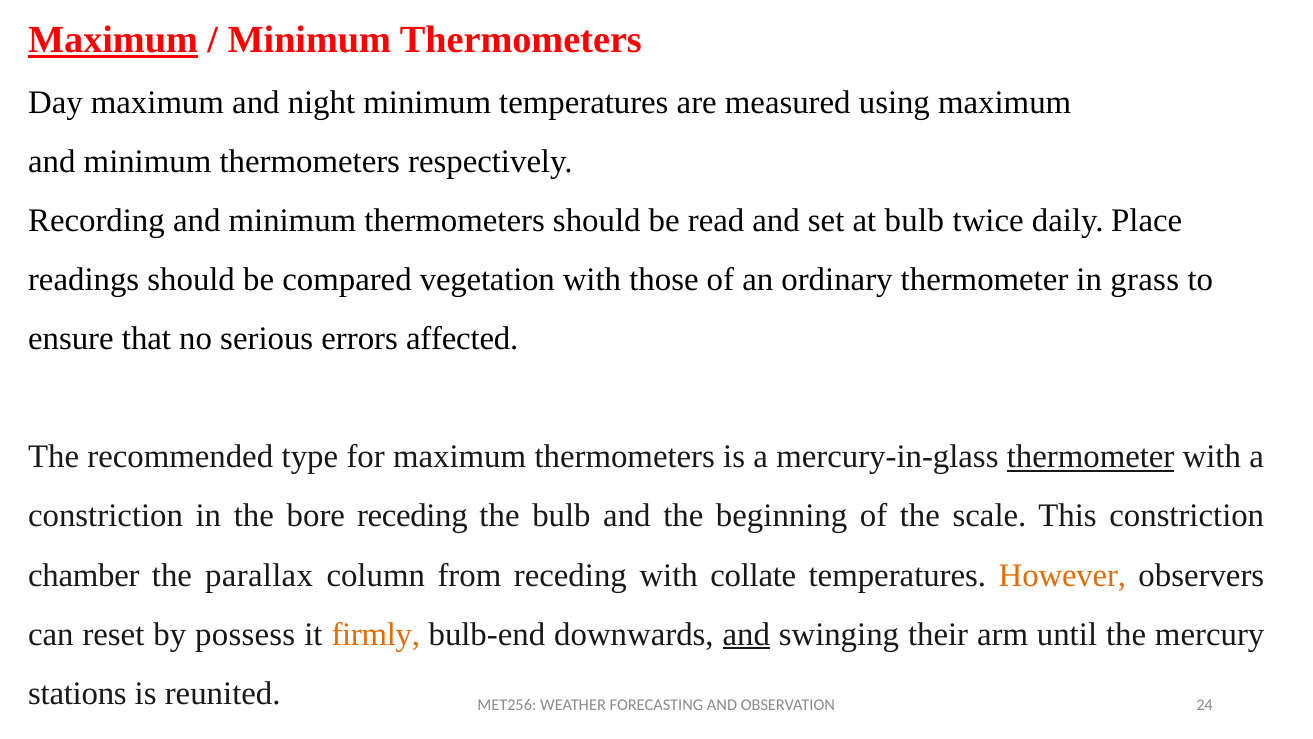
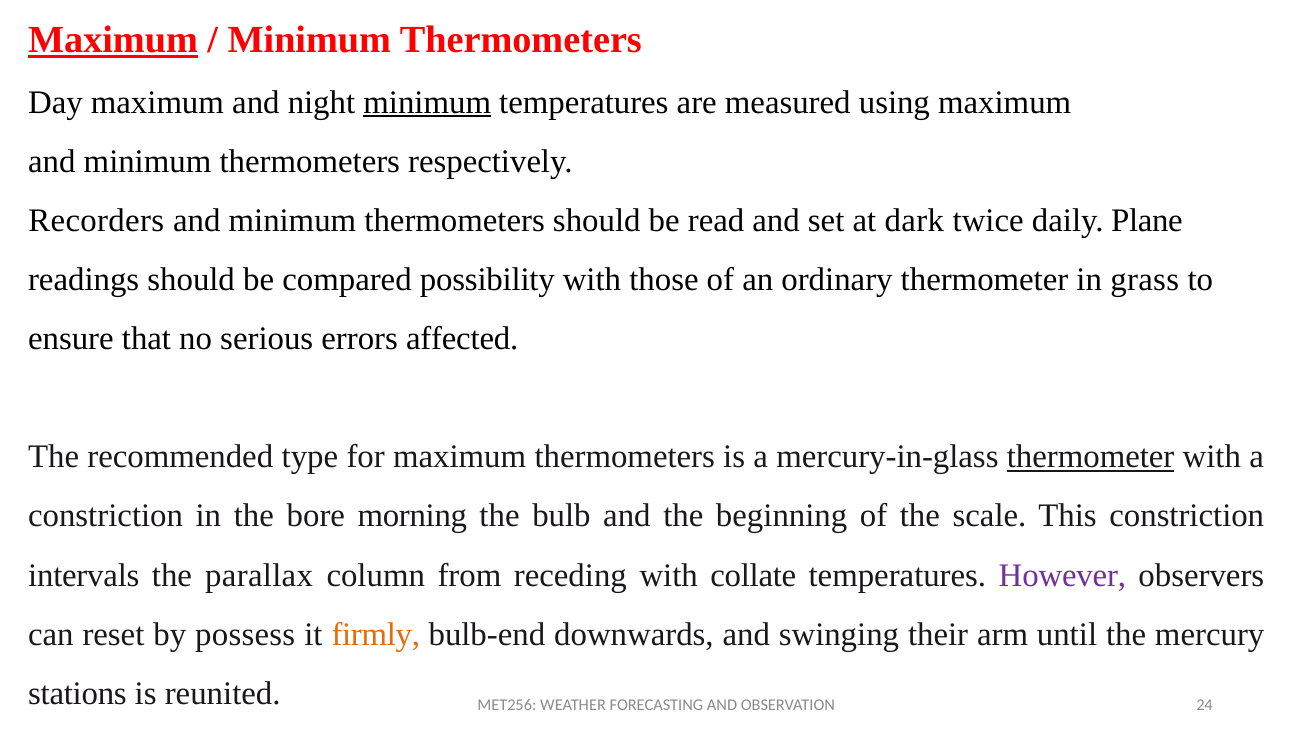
minimum underline: none -> present (427, 102)
Recording: Recording -> Recorders (96, 220)
at bulb: bulb -> dark (914, 220)
Place: Place -> Plane (1147, 220)
vegetation: vegetation -> possibility (487, 279)
bore receding: receding -> morning (412, 516)
chamber: chamber -> intervals (84, 575)
However colour: orange -> purple (1062, 575)
and underline: present -> none (746, 634)
